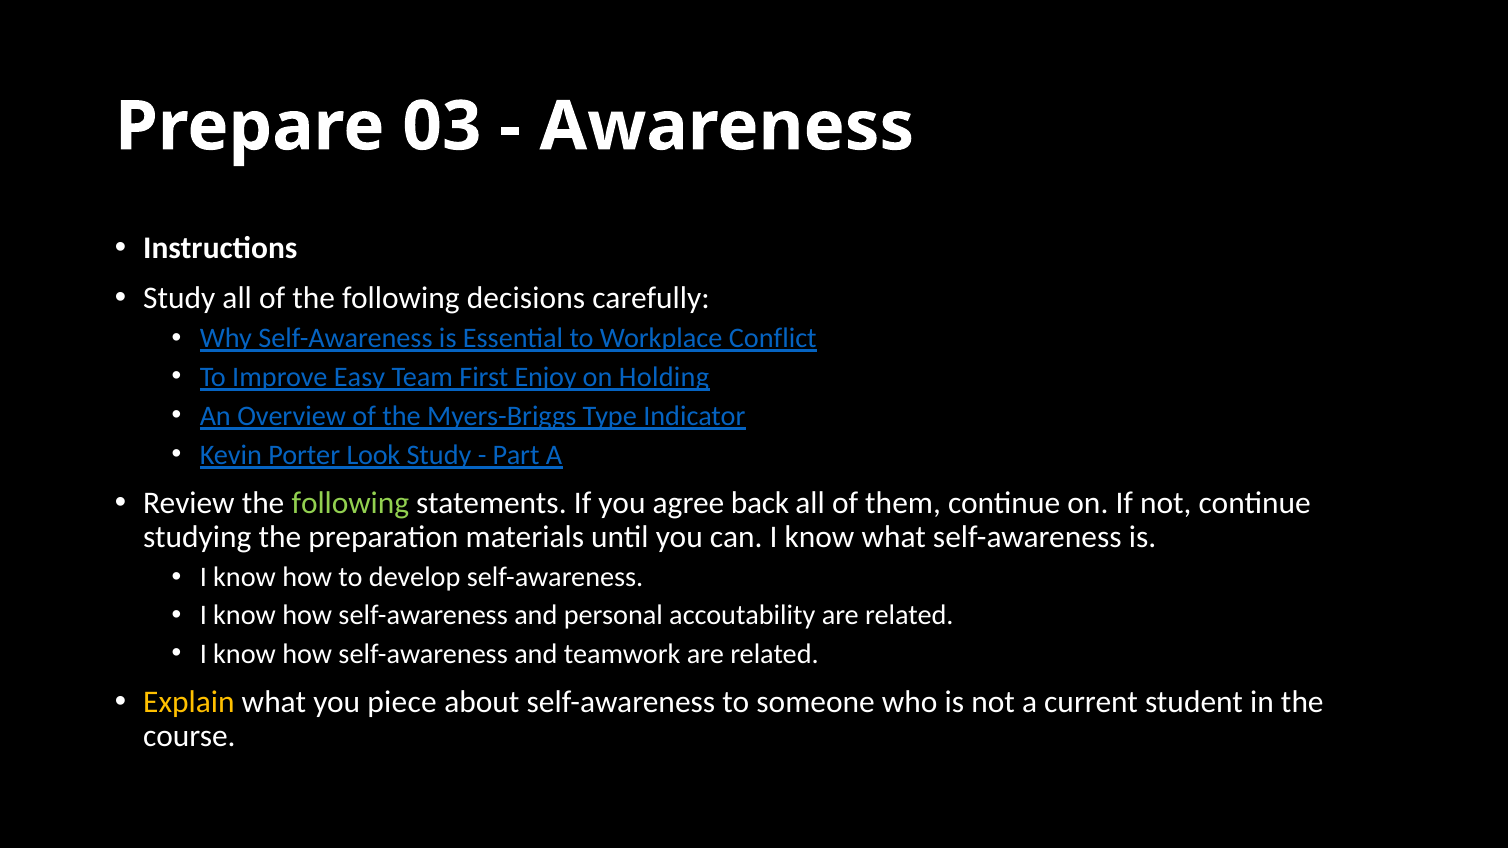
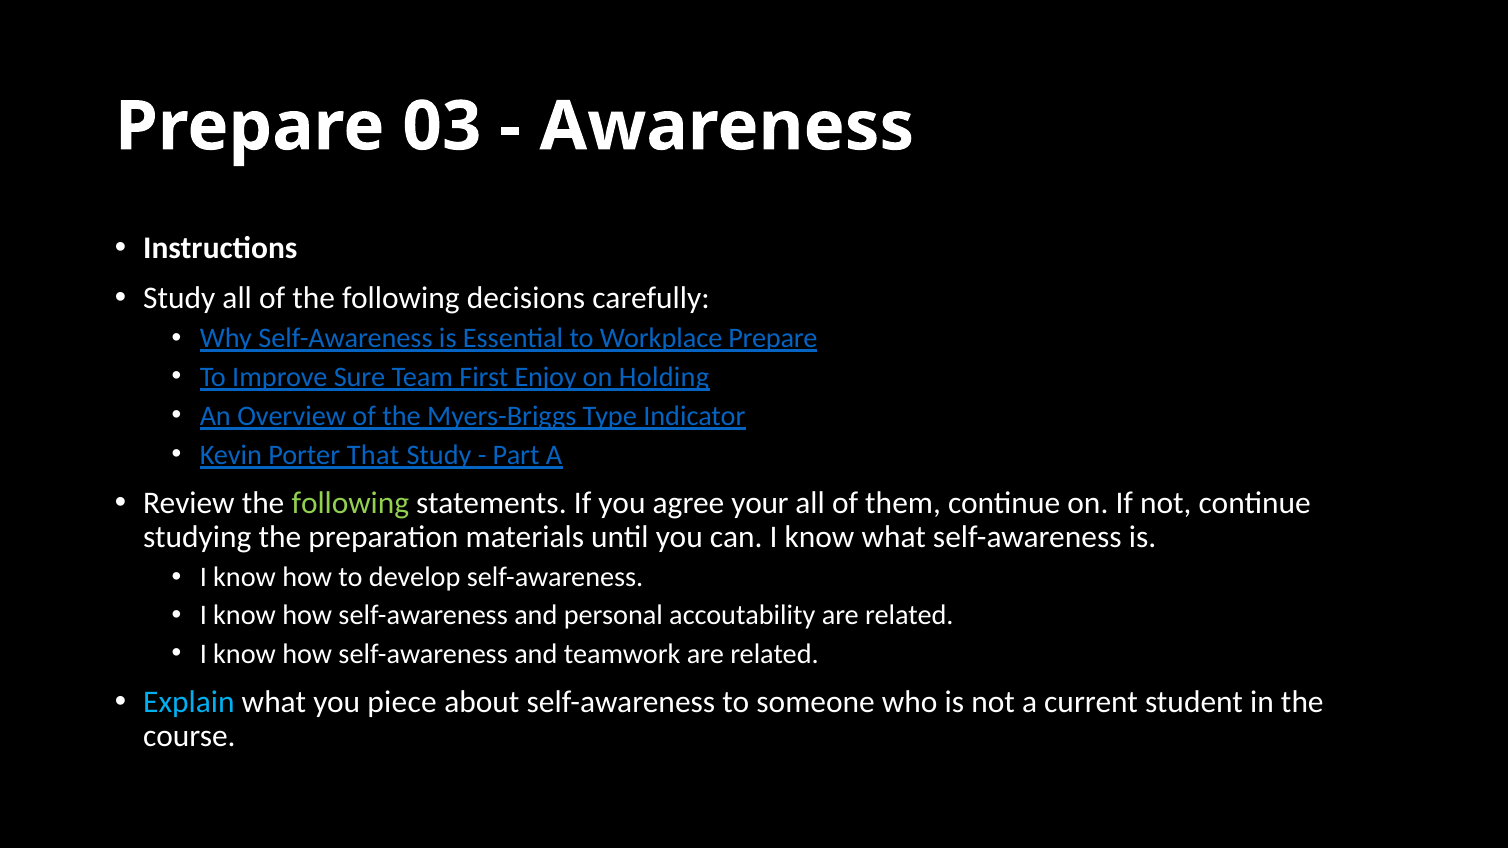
Workplace Conflict: Conflict -> Prepare (773, 338)
Easy: Easy -> Sure (360, 377)
Look: Look -> That (373, 455)
back: back -> your (760, 503)
Explain colour: yellow -> light blue (189, 702)
